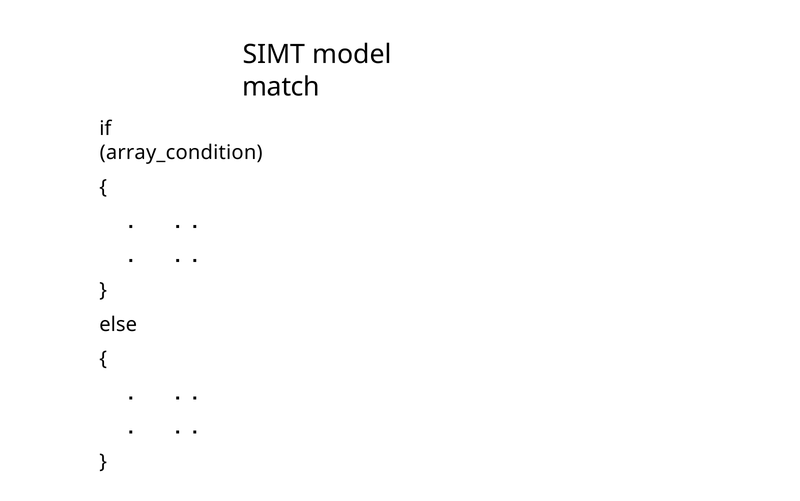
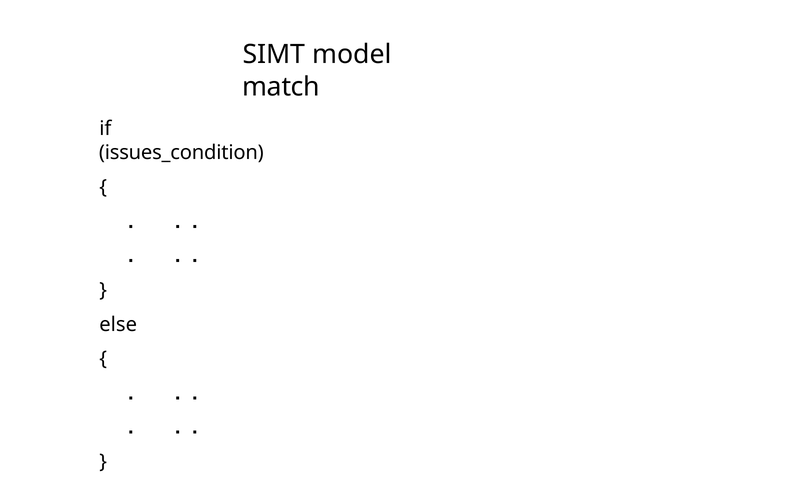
array_condition: array_condition -> issues_condition (181, 153)
